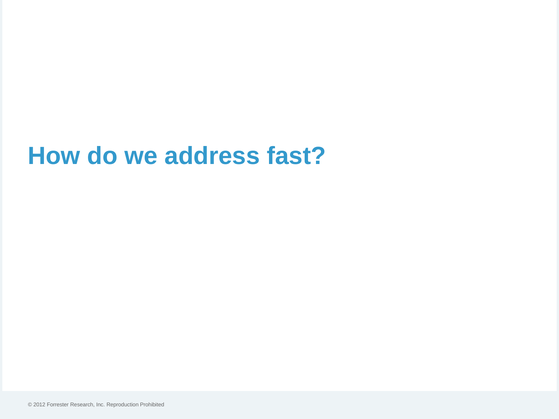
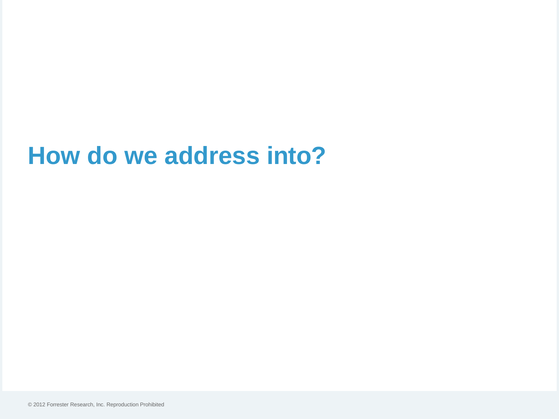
fast: fast -> into (297, 156)
